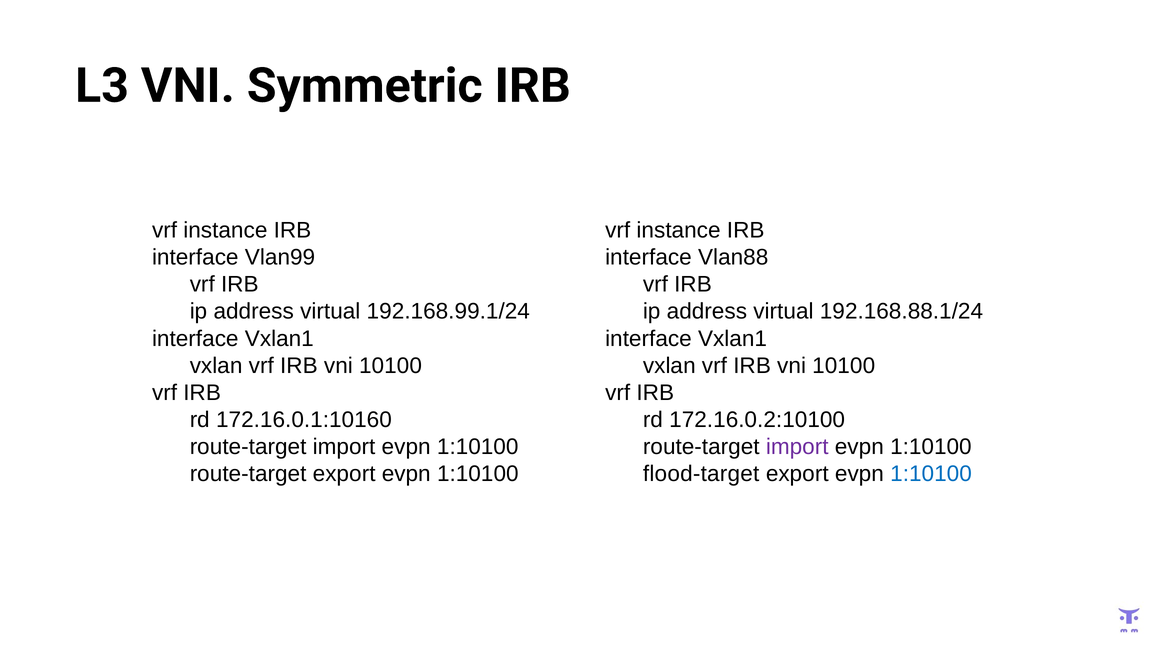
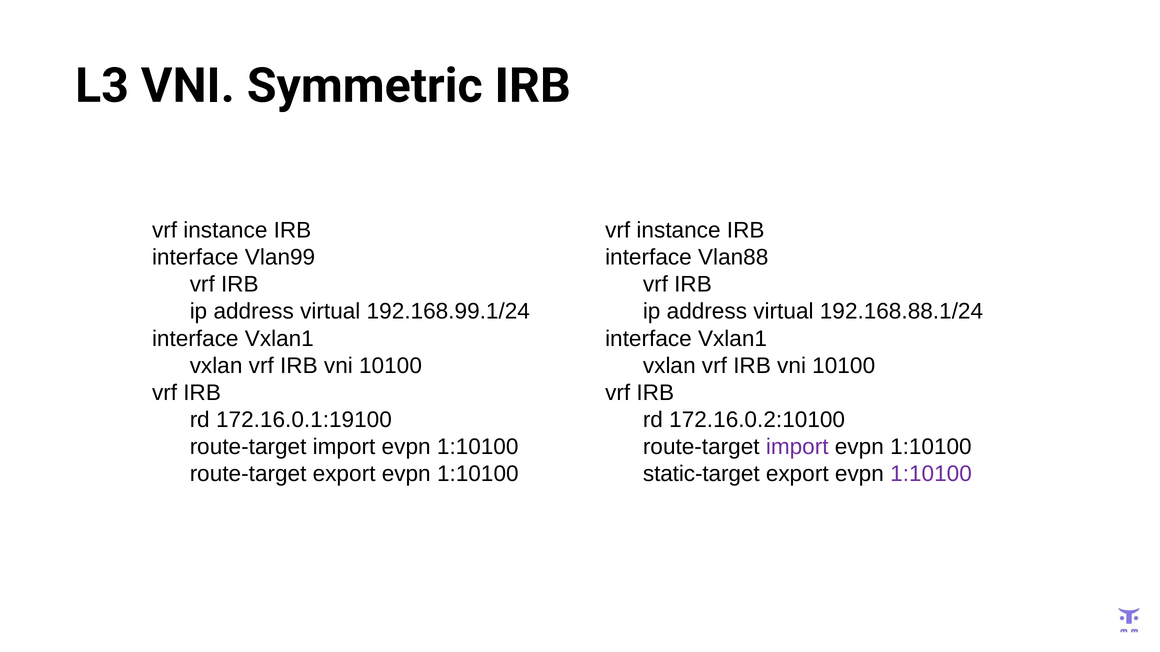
172.16.0.1:10160: 172.16.0.1:10160 -> 172.16.0.1:19100 (304, 420)
flood-target: flood-target -> static-target (701, 474)
1:10100 colour: blue -> purple (931, 474)
